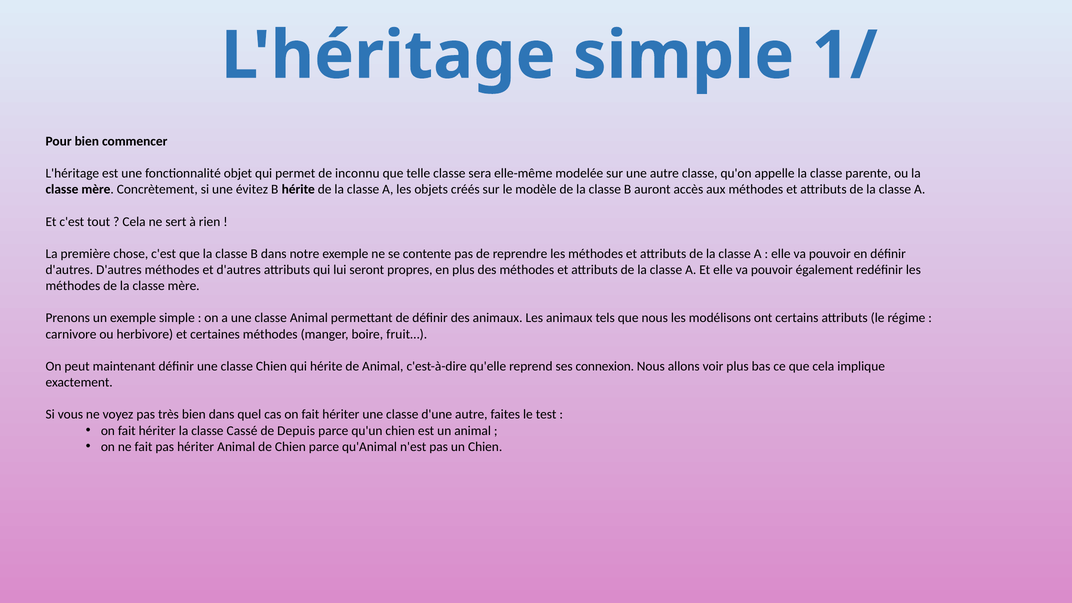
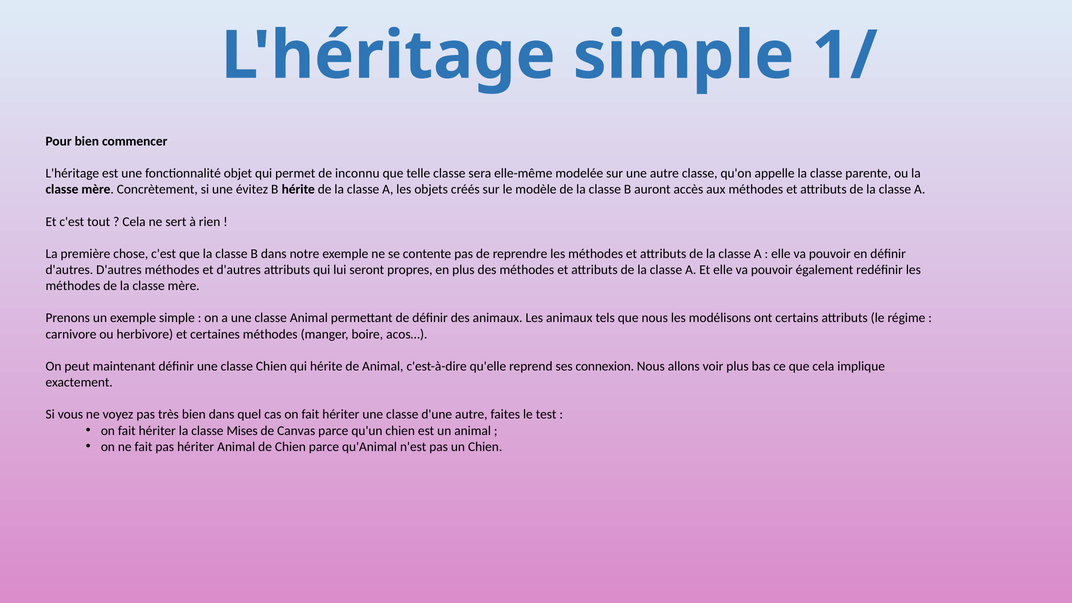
fruit…: fruit… -> acos… (407, 334)
Cassé: Cassé -> Mises (242, 431)
Depuis: Depuis -> Canvas (296, 431)
